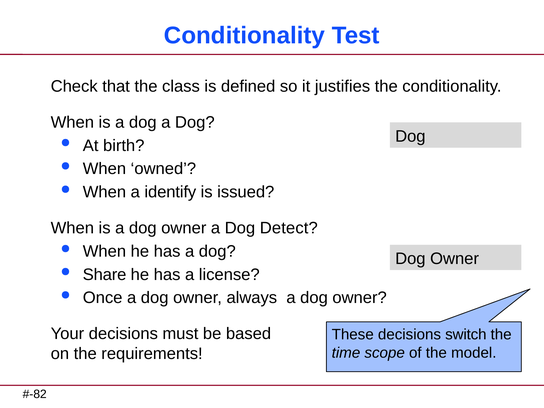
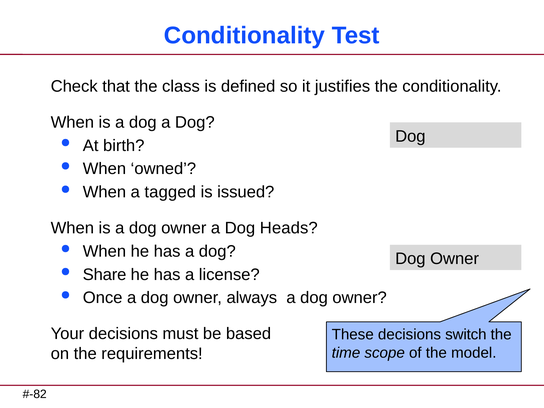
identify: identify -> tagged (170, 192)
Detect: Detect -> Heads (289, 228)
